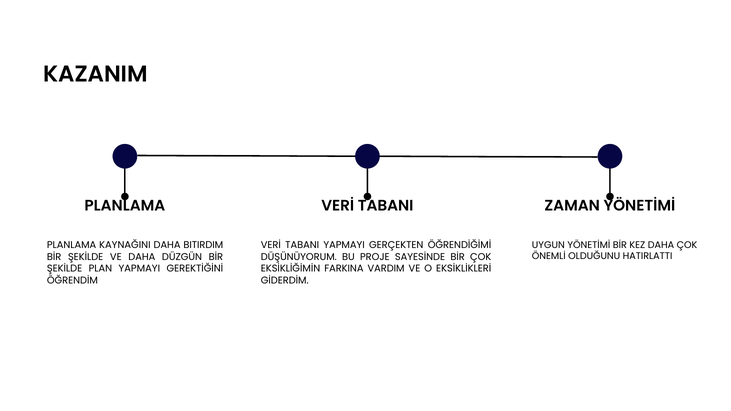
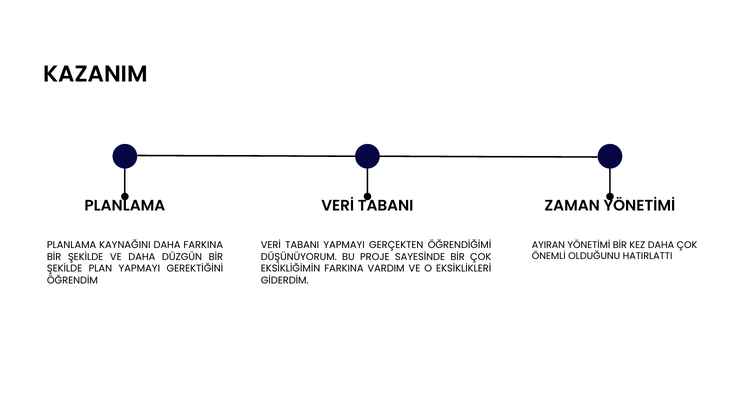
UYGUN: UYGUN -> AYIRAN (548, 245)
DAHA BITIRDIM: BITIRDIM -> FARKINA (203, 245)
